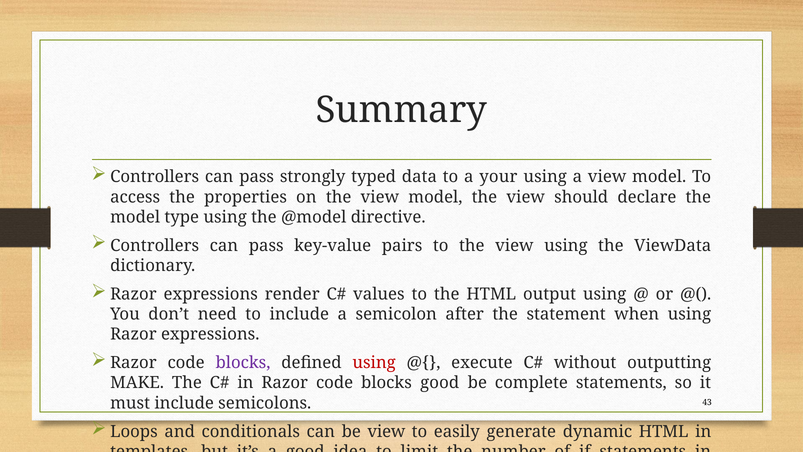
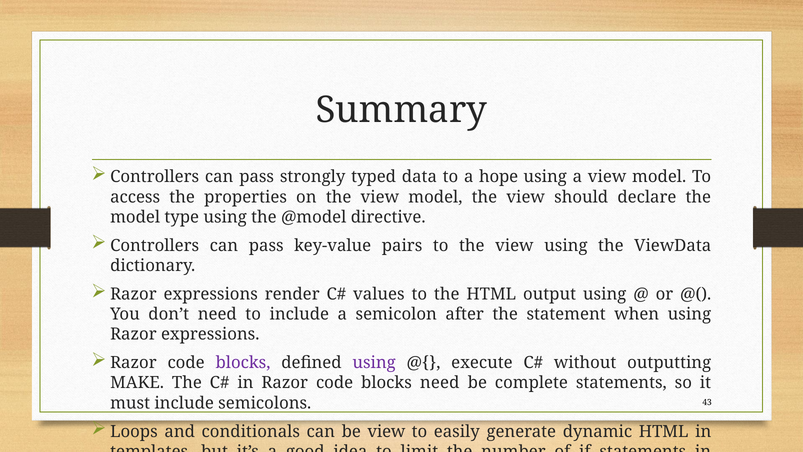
a your: your -> hope (499, 177)
using colour: red -> purple (374, 363)
blocks good: good -> need (440, 383)
